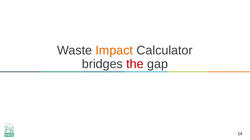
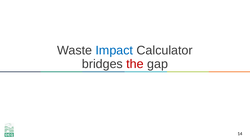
Impact colour: orange -> blue (114, 51)
